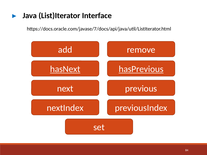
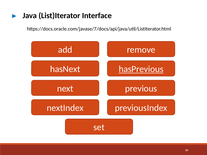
hasNext underline: present -> none (65, 69)
